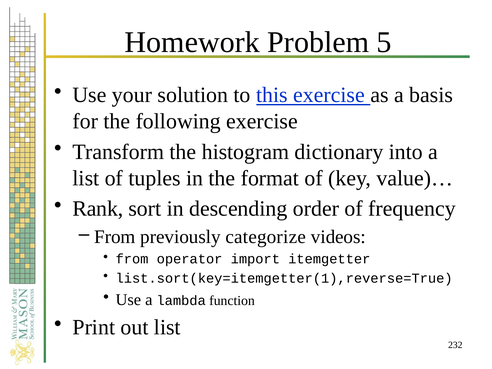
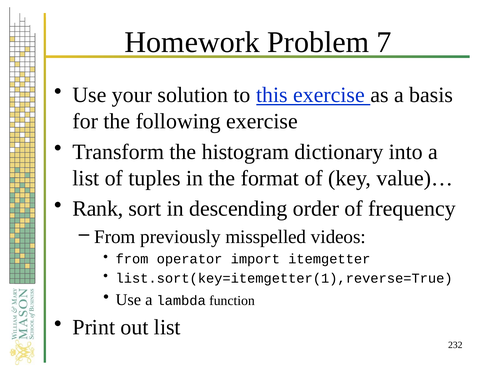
5: 5 -> 7 (384, 42)
categorize: categorize -> misspelled (266, 237)
